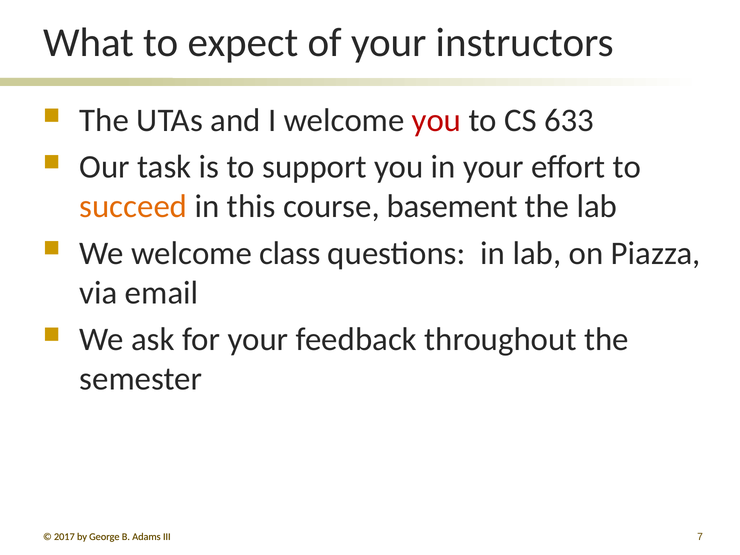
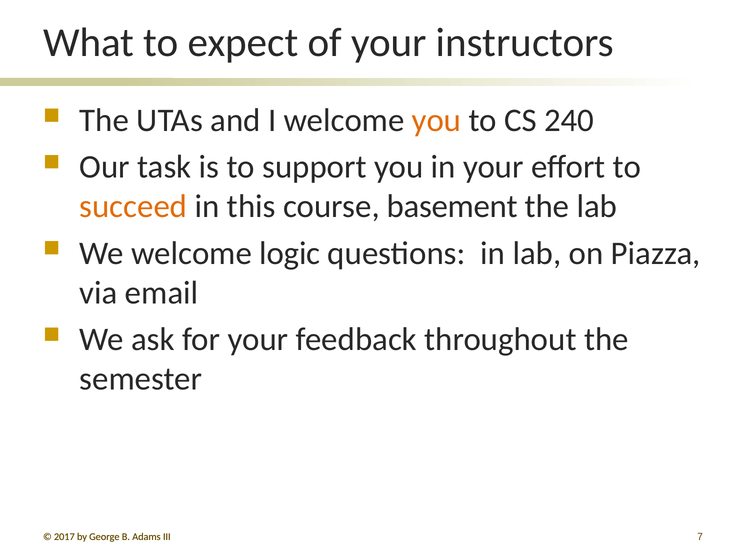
you colour: red -> orange (437, 120)
633: 633 -> 240 (569, 120)
class: class -> logic (290, 253)
